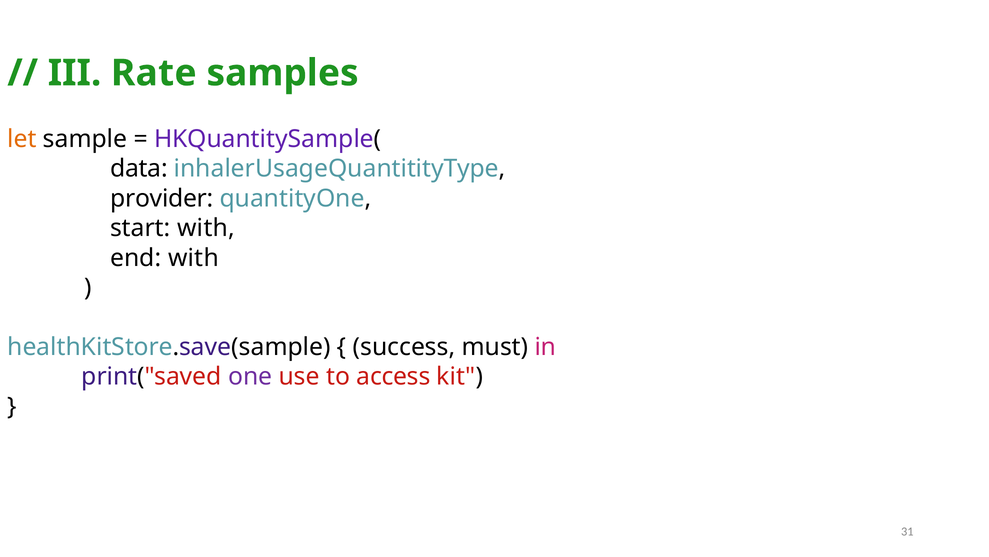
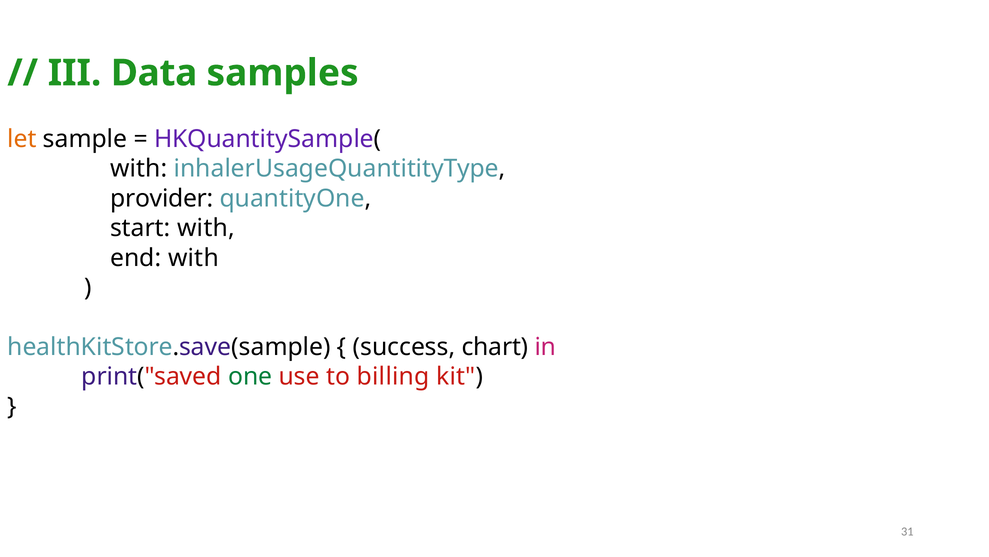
Rate: Rate -> Data (154, 73)
data: data -> with (139, 169)
must: must -> chart (495, 347)
one colour: purple -> green (250, 376)
access: access -> billing (393, 376)
